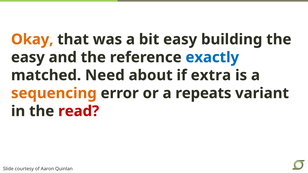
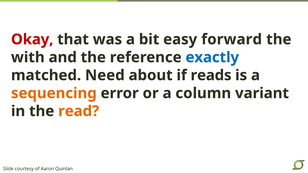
Okay colour: orange -> red (32, 39)
building: building -> forward (232, 39)
easy: easy -> with (28, 57)
extra: extra -> reads (211, 75)
repeats: repeats -> column (203, 93)
read colour: red -> orange (79, 111)
